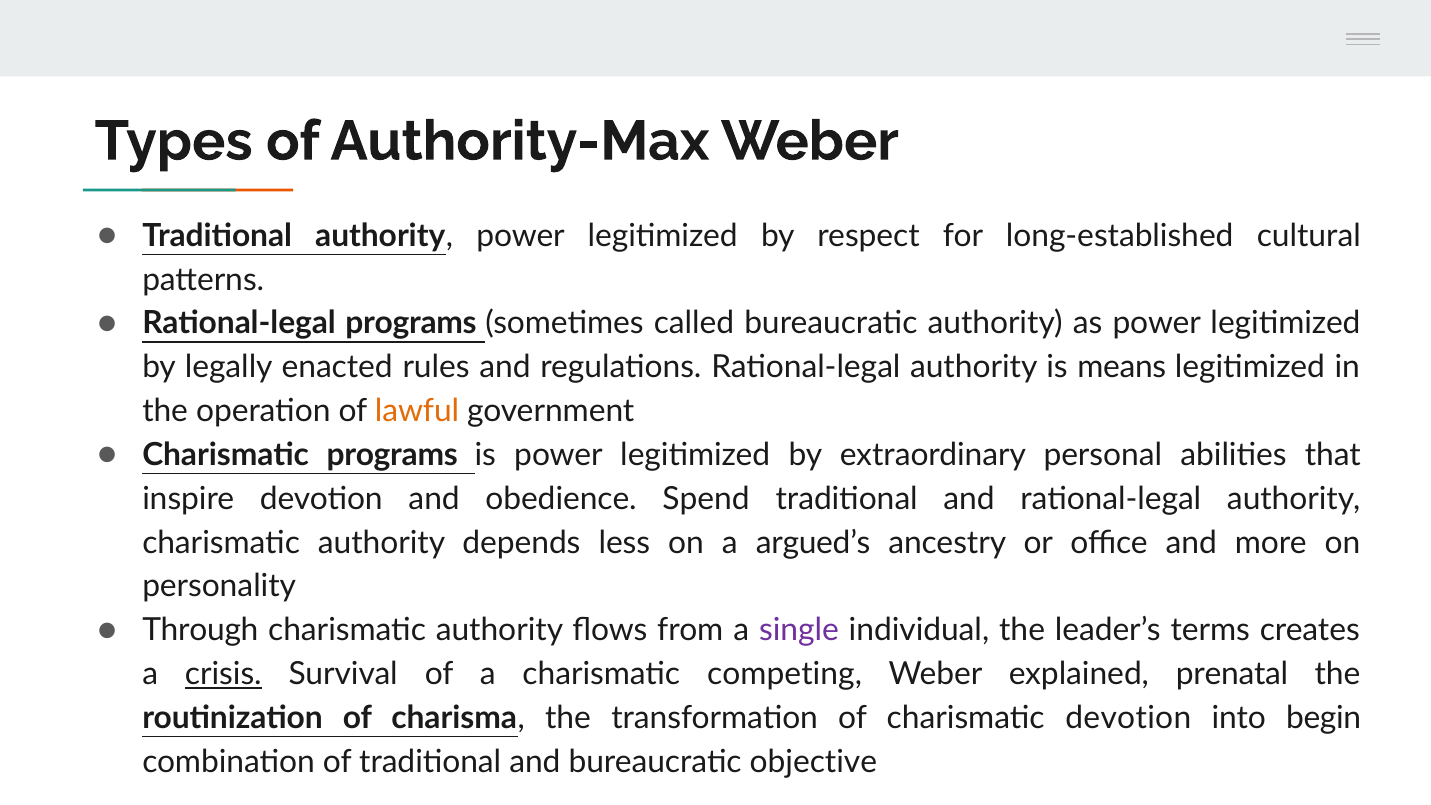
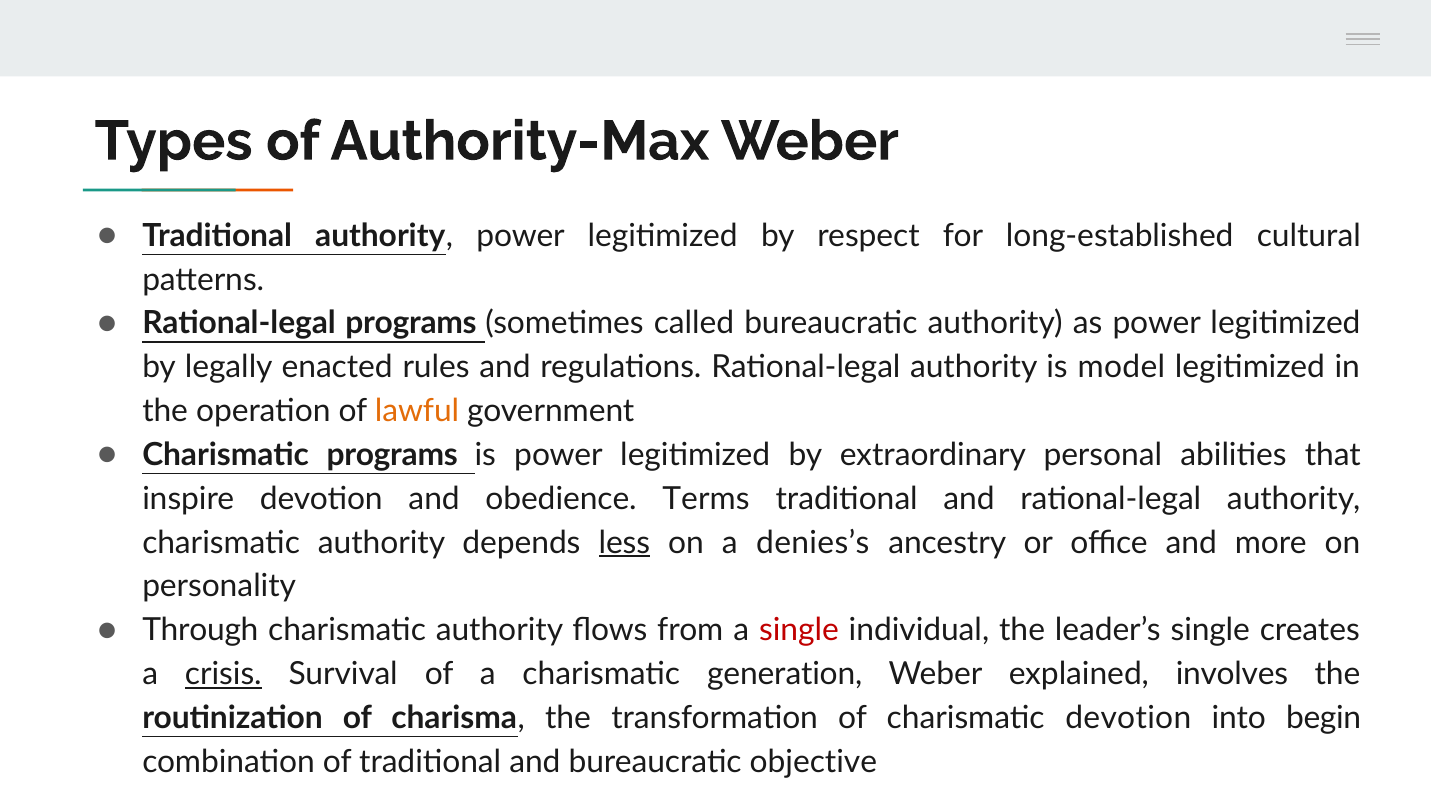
means: means -> model (1121, 367)
Spend: Spend -> Terms (706, 499)
less underline: none -> present (624, 543)
argued’s: argued’s -> denies’s (813, 543)
single colour: purple -> red (799, 630)
leader’s terms: terms -> single (1210, 630)
competing: competing -> generation (785, 674)
prenatal: prenatal -> involves (1232, 674)
